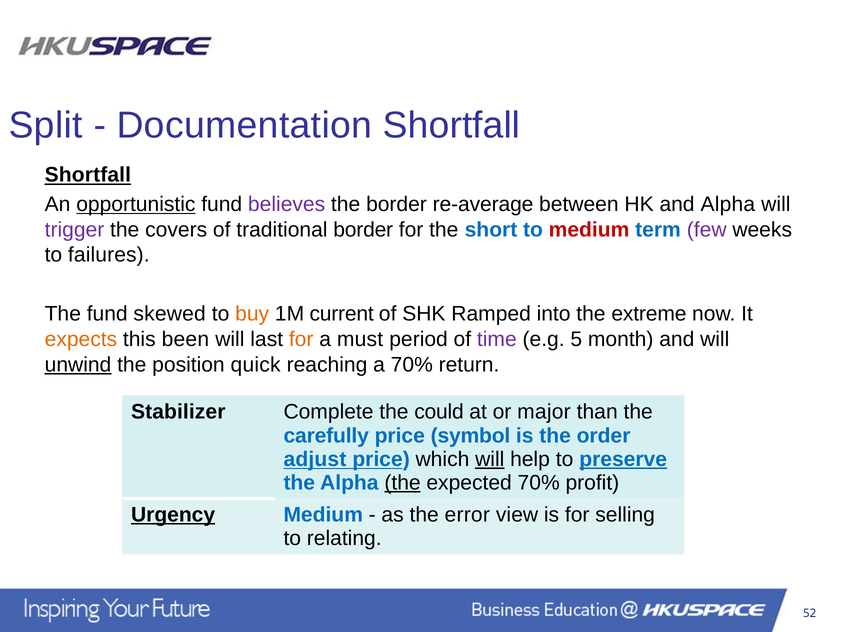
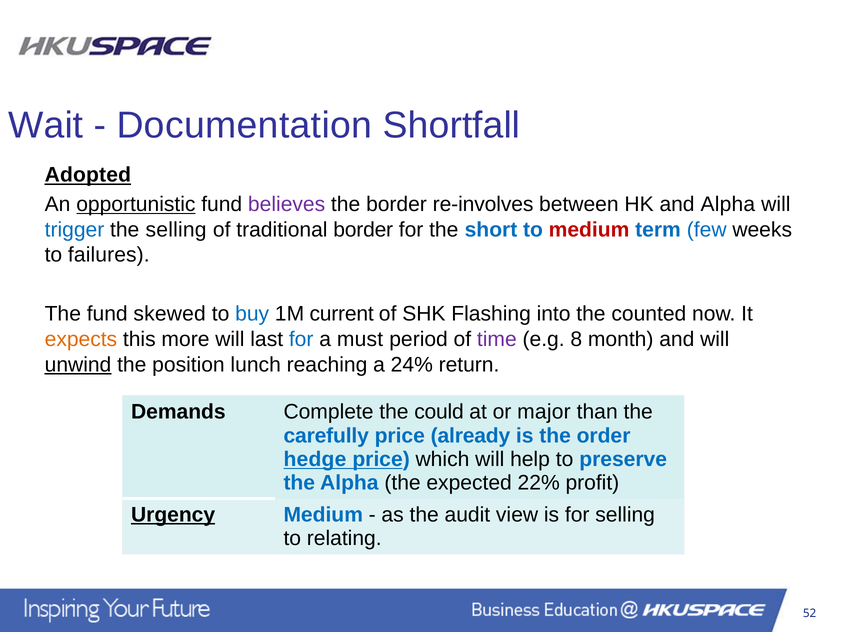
Split: Split -> Wait (46, 125)
Shortfall: Shortfall -> Adopted (88, 175)
re-average: re-average -> re-involves (483, 204)
trigger colour: purple -> blue (75, 230)
the covers: covers -> selling (176, 230)
few colour: purple -> blue (707, 230)
buy colour: orange -> blue (252, 314)
Ramped: Ramped -> Flashing (491, 314)
extreme: extreme -> counted (649, 314)
been: been -> more (185, 339)
for colour: orange -> blue (301, 339)
5: 5 -> 8 (576, 339)
quick: quick -> lunch (256, 364)
a 70%: 70% -> 24% (412, 364)
Stabilizer: Stabilizer -> Demands (178, 412)
symbol: symbol -> already (470, 435)
adjust: adjust -> hedge (315, 459)
will underline: present -> none (490, 459)
preserve underline: present -> none (623, 459)
the underline: present -> none (403, 482)
expected 70%: 70% -> 22% (539, 482)
error: error -> audit (467, 514)
